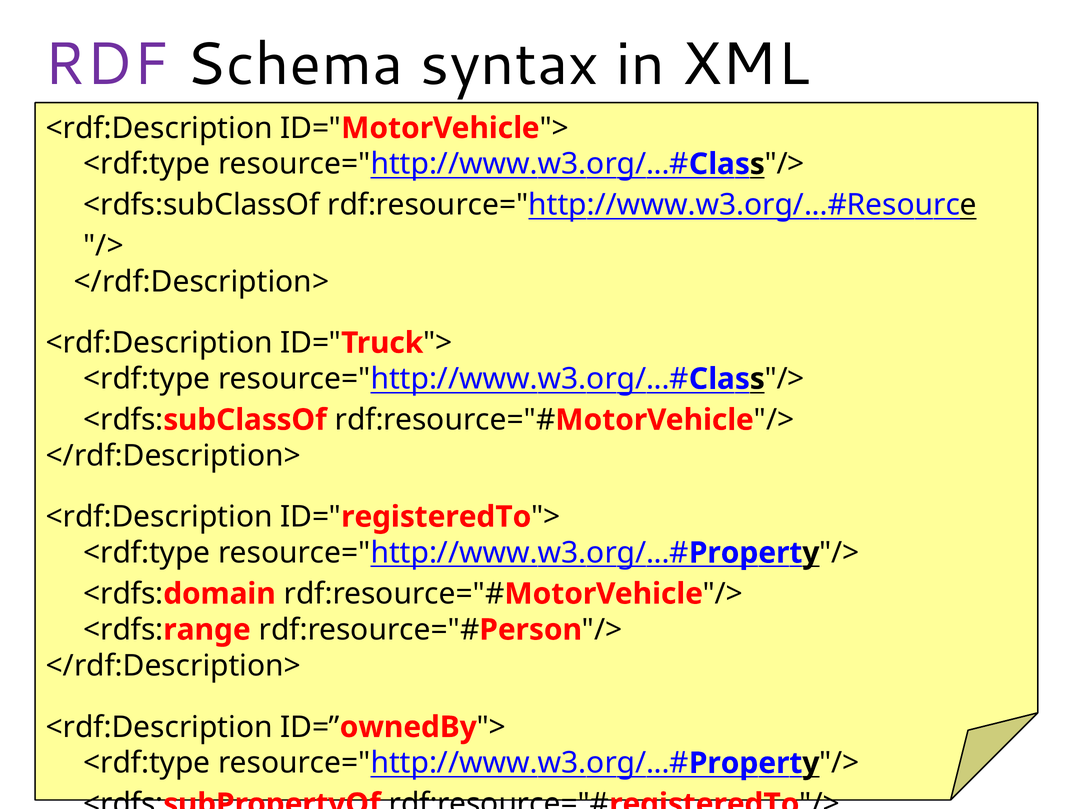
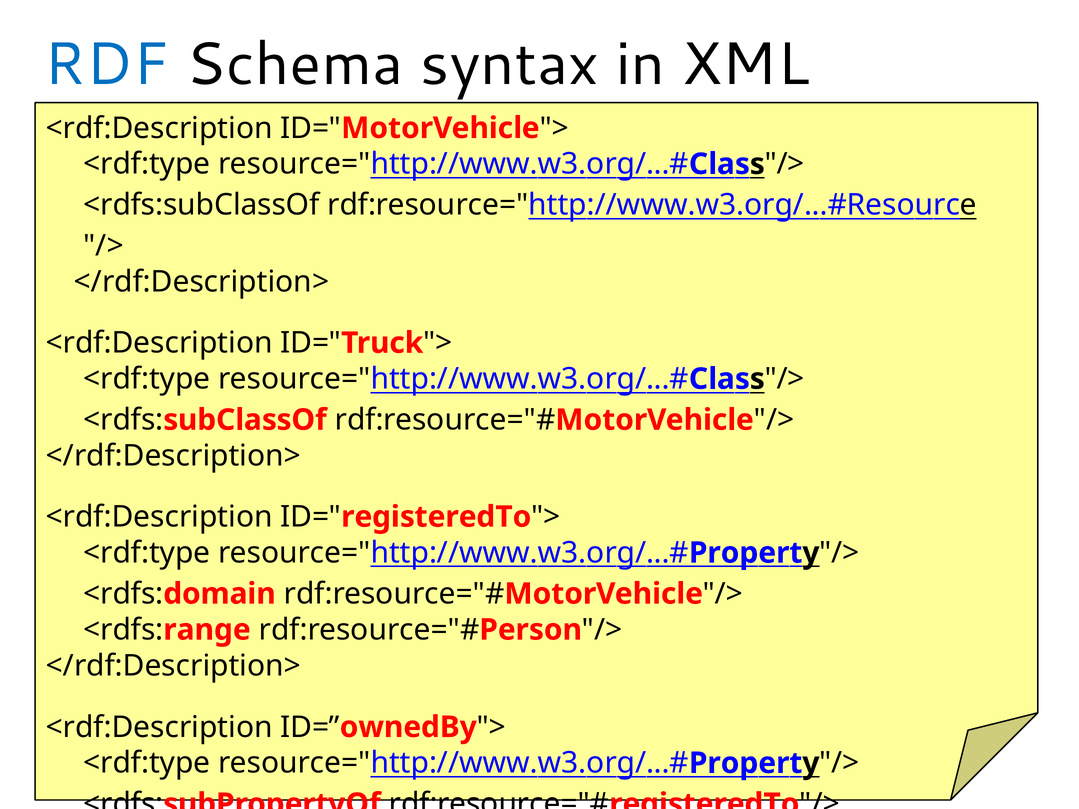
RDF colour: purple -> blue (107, 65)
